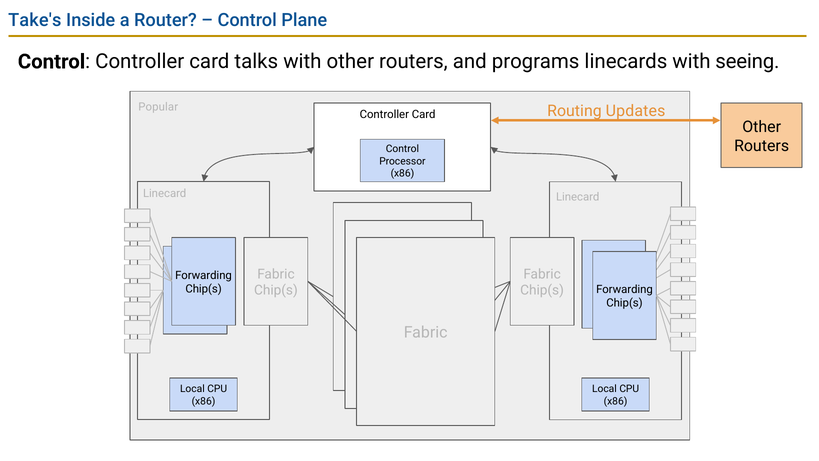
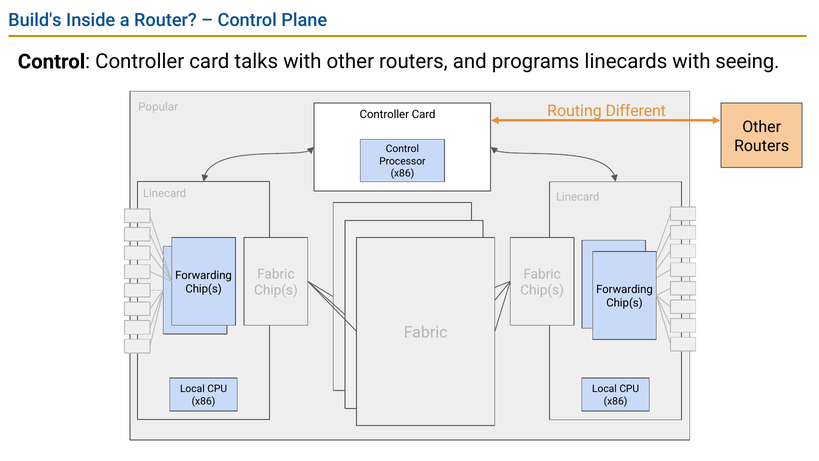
Take's: Take's -> Build's (35, 20)
Updates: Updates -> Different (636, 111)
